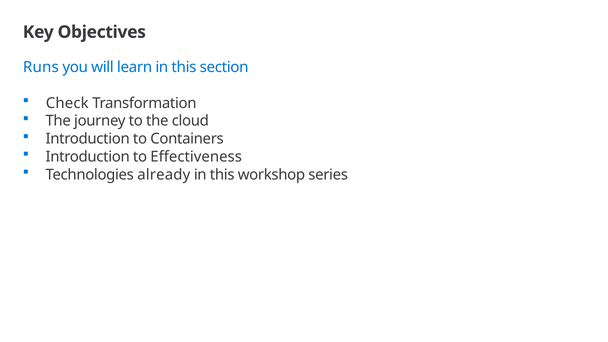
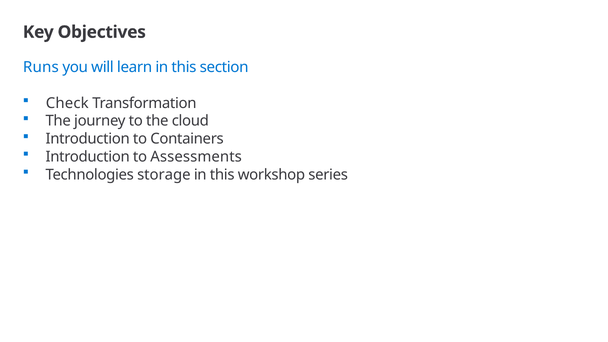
Effectiveness: Effectiveness -> Assessments (196, 157)
already: already -> storage (164, 175)
